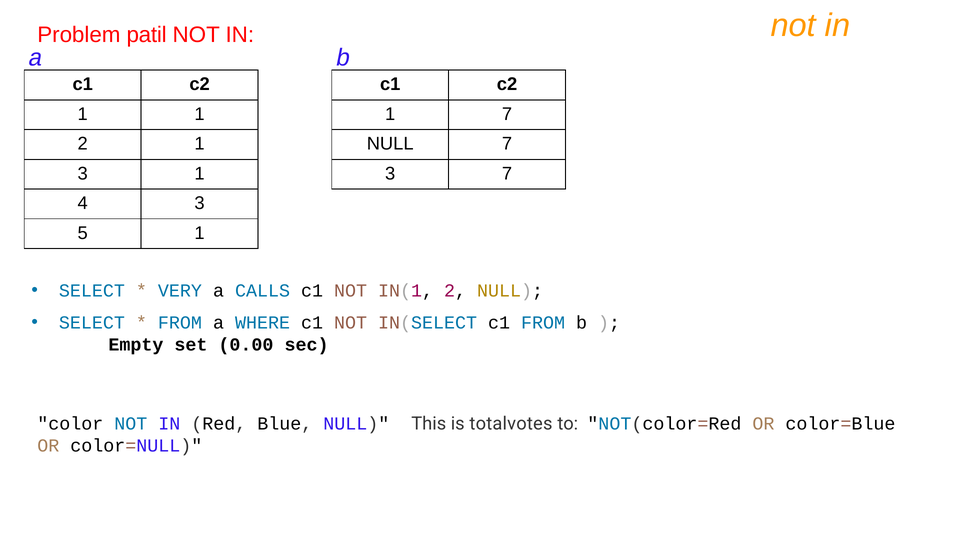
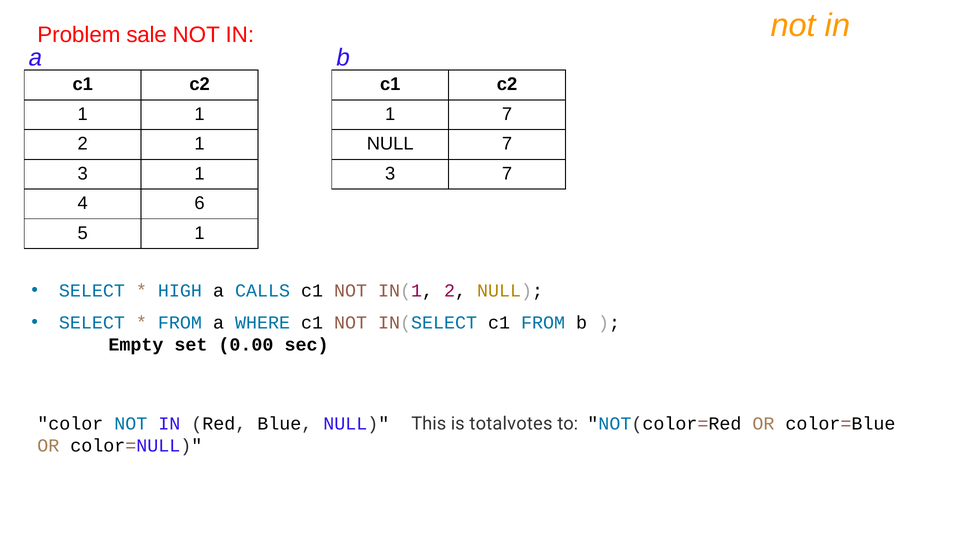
patil: patil -> sale (147, 35)
4 3: 3 -> 6 (200, 203)
VERY: VERY -> HIGH (180, 291)
